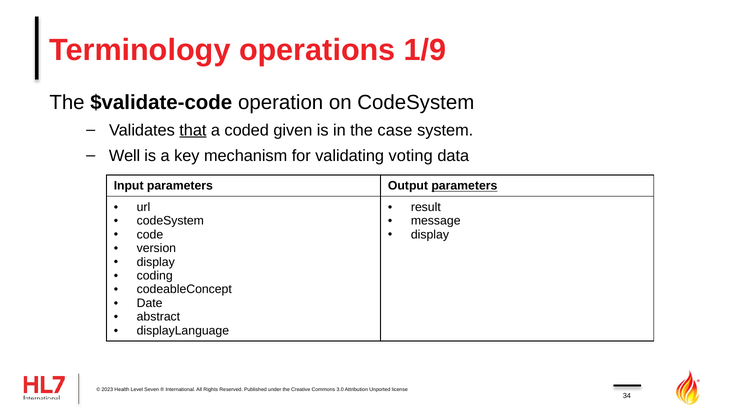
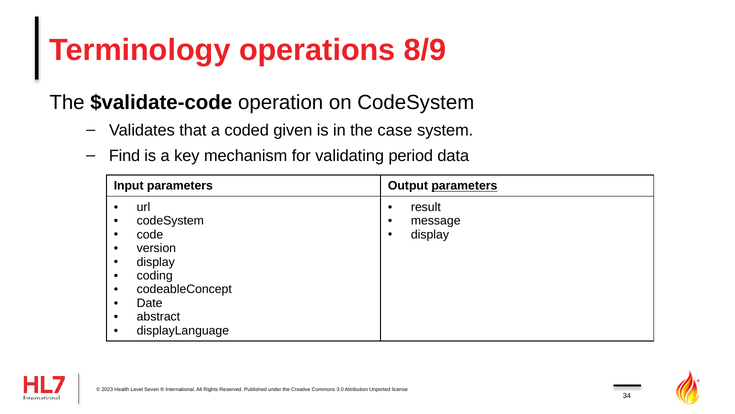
1/9: 1/9 -> 8/9 (425, 50)
that underline: present -> none (193, 130)
Well: Well -> Find (125, 156)
voting: voting -> period (411, 156)
